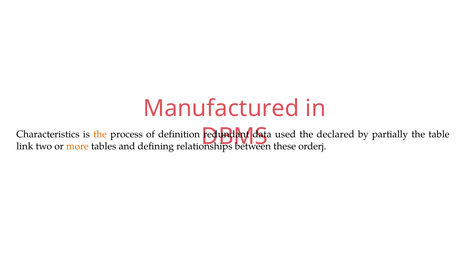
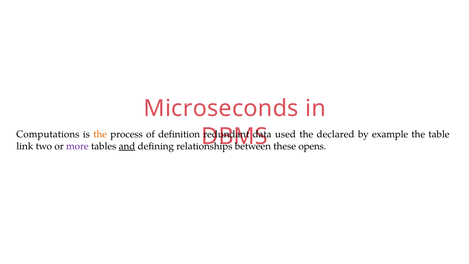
Manufactured: Manufactured -> Microseconds (221, 108)
Characteristics: Characteristics -> Computations (48, 134)
partially: partially -> example (390, 134)
more colour: orange -> purple (77, 146)
and underline: none -> present (127, 146)
orderj: orderj -> opens (312, 146)
